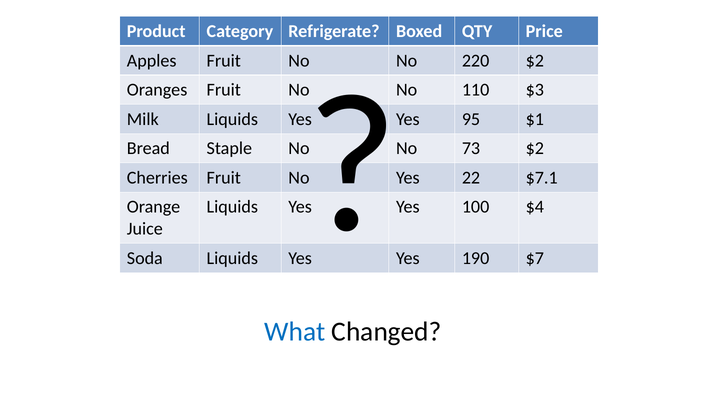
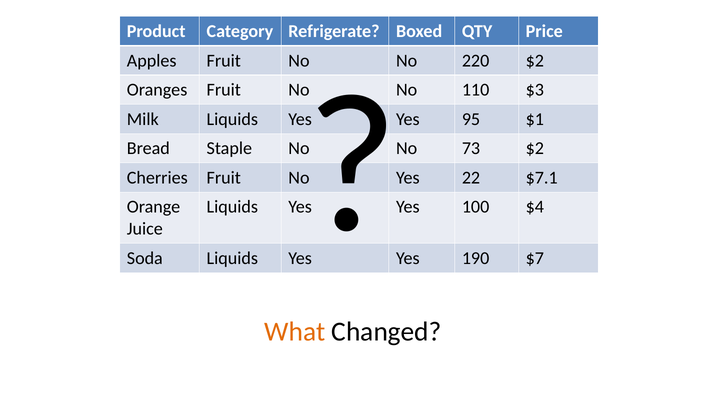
What colour: blue -> orange (295, 332)
